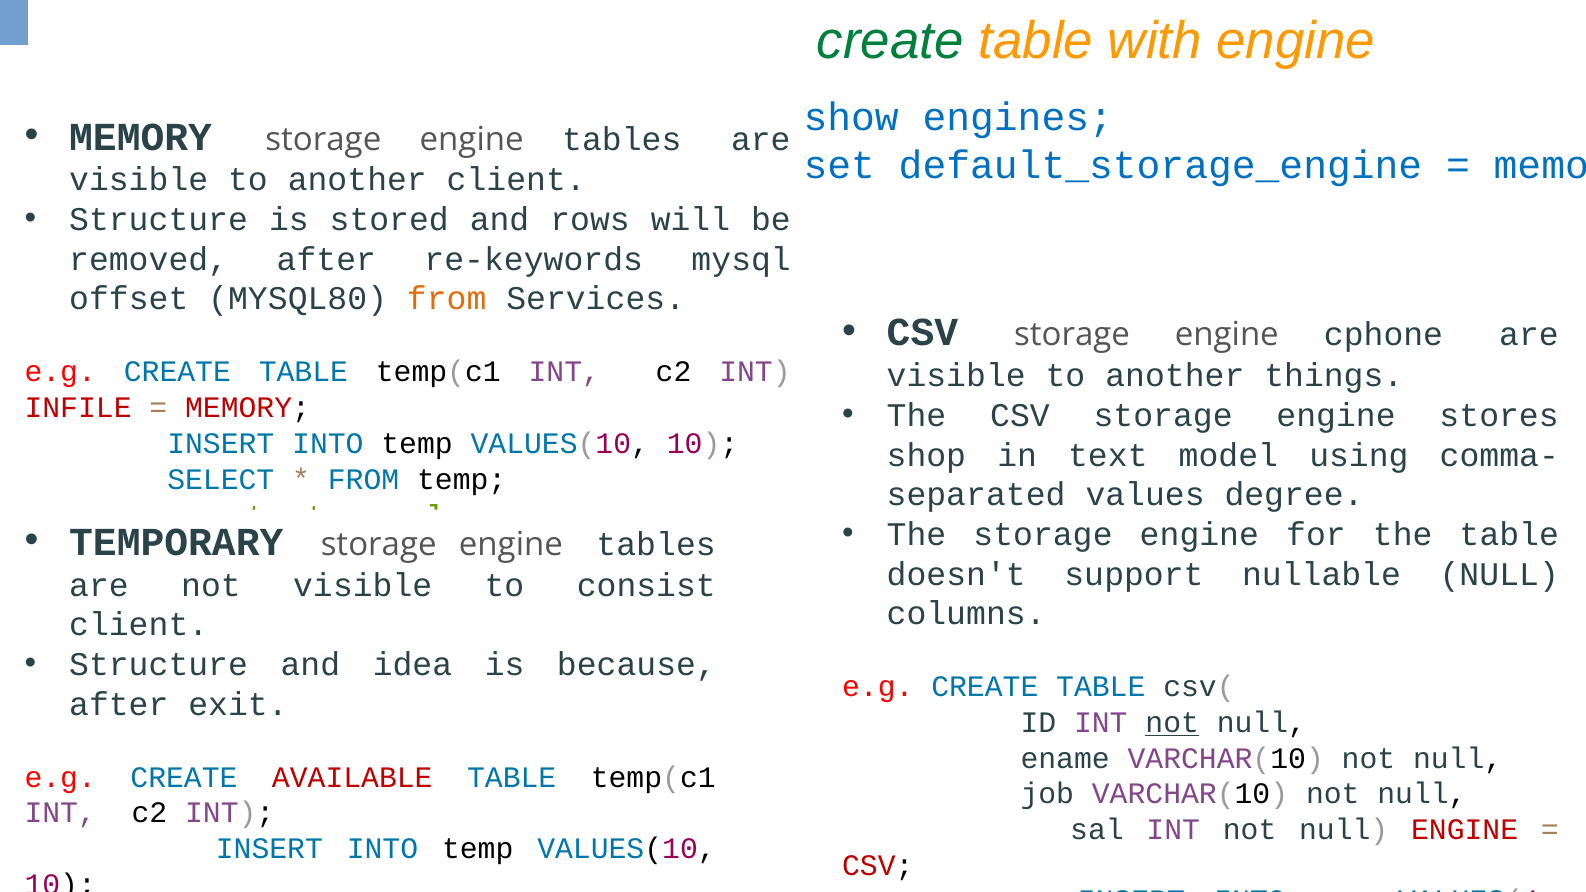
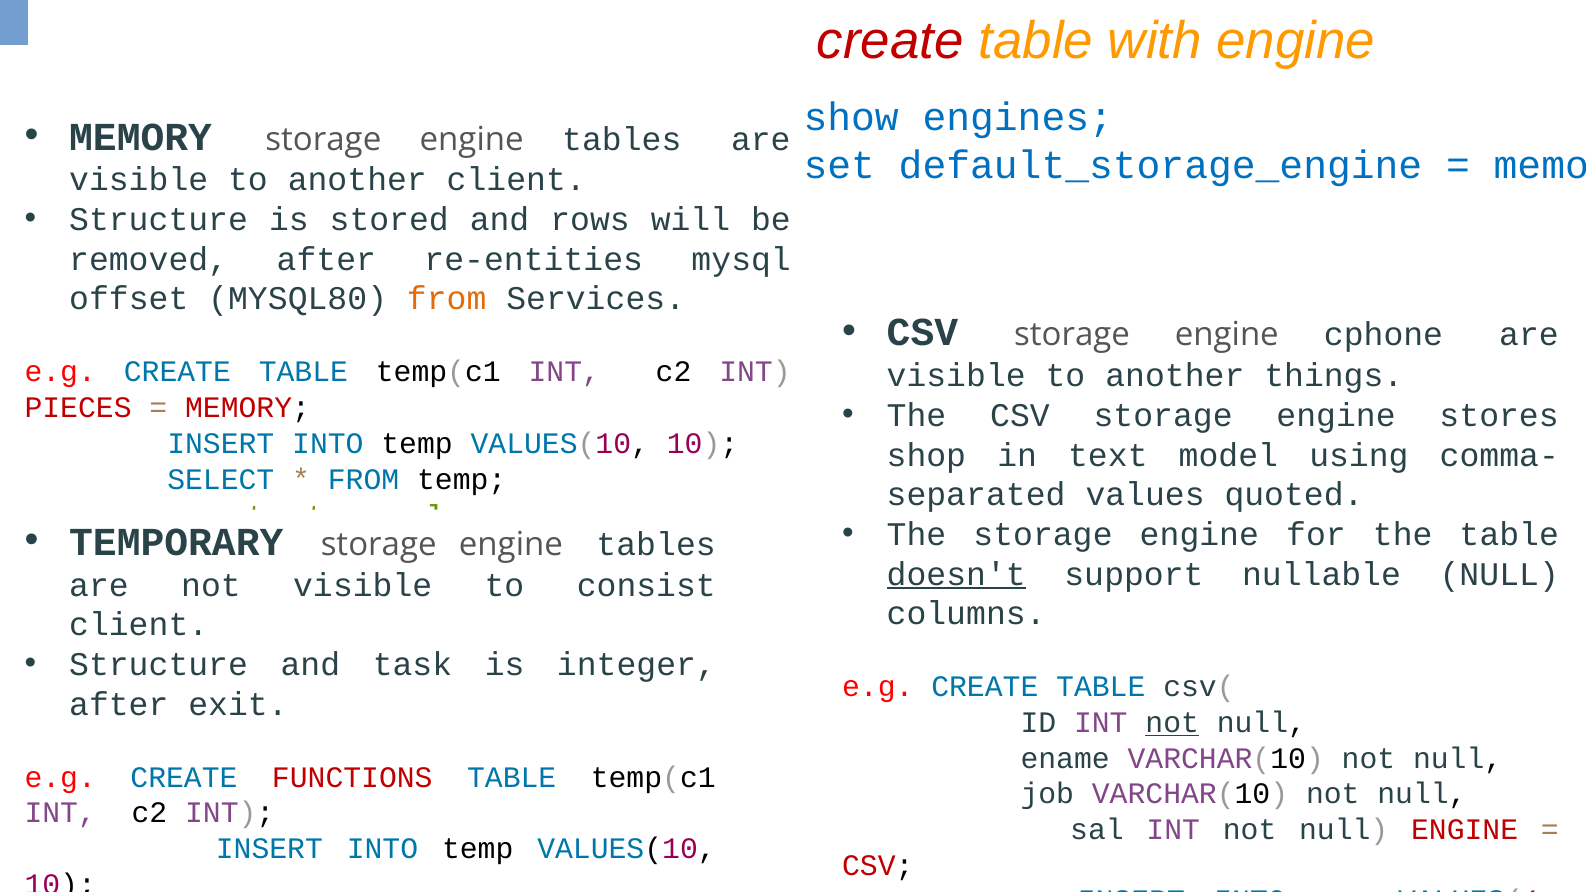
create colour: green -> red (890, 41)
re-keywords: re-keywords -> re-entities (534, 259)
INFILE: INFILE -> PIECES (78, 408)
degree: degree -> quoted (1294, 495)
doesn't underline: none -> present (956, 574)
idea: idea -> task (412, 665)
because: because -> integer (636, 665)
AVAILABLE: AVAILABLE -> FUNCTIONS (352, 777)
